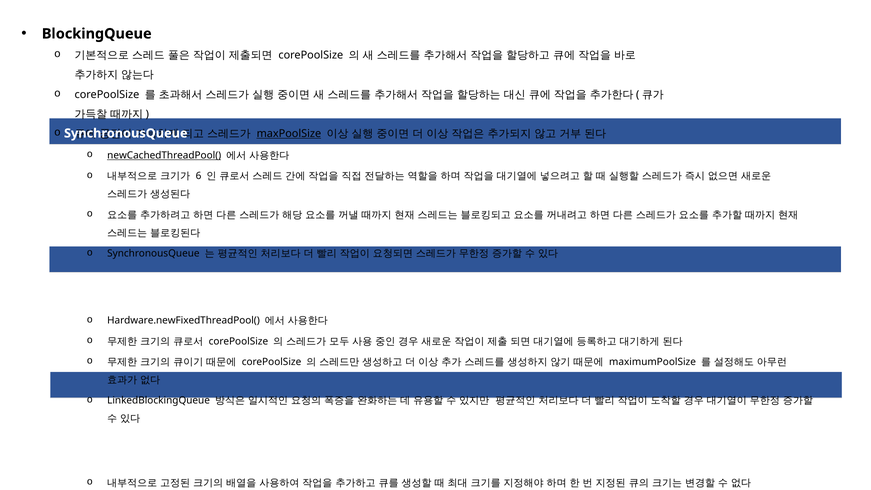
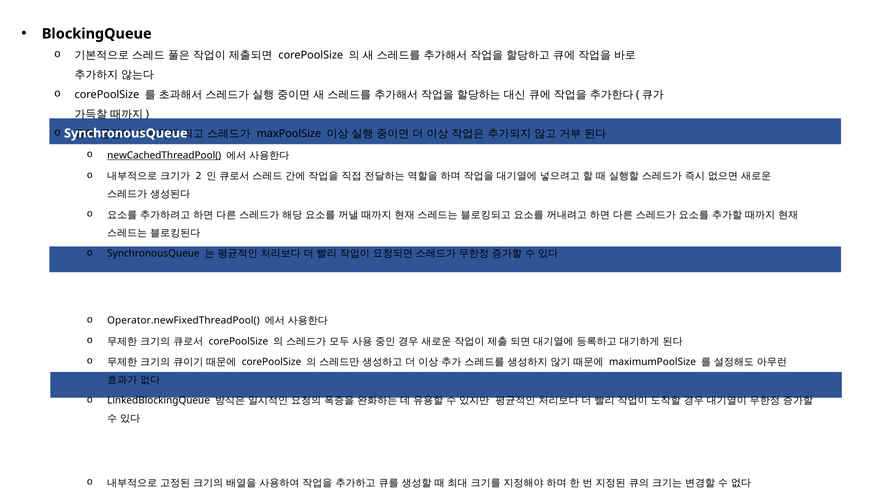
maxPoolSize underline: present -> none (289, 134)
6: 6 -> 2 (199, 176)
Hardware.newFixedThreadPool(: Hardware.newFixedThreadPool( -> Operator.newFixedThreadPool( (183, 321)
